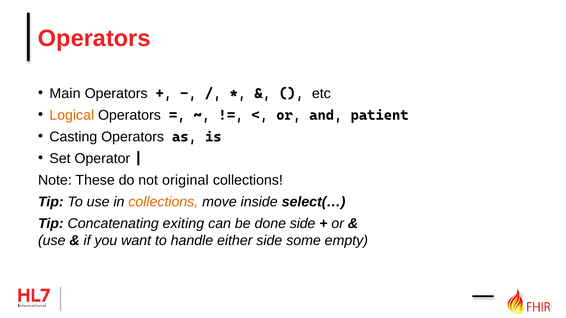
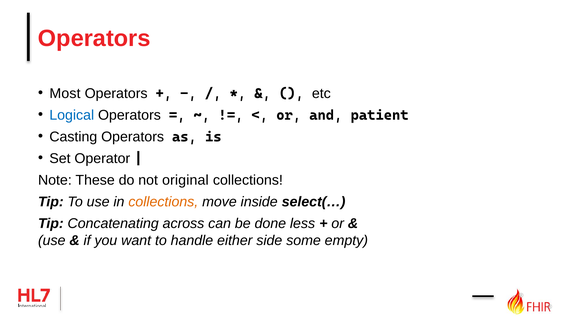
Main: Main -> Most (65, 93)
Logical colour: orange -> blue (72, 115)
exiting: exiting -> across (183, 224)
done side: side -> less (303, 224)
